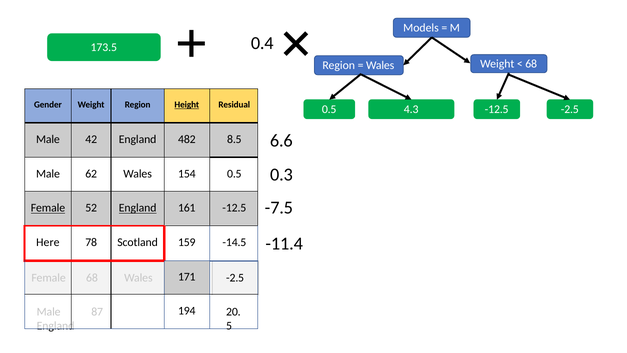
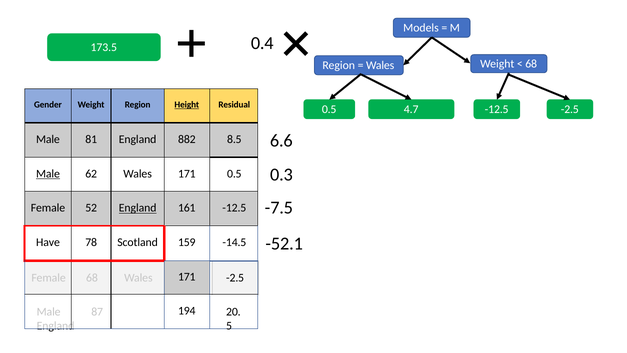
4.3: 4.3 -> 4.7 (411, 109)
42: 42 -> 81 (91, 139)
482: 482 -> 882 (187, 139)
Male underline: none -> present (48, 174)
Wales 154: 154 -> 171 (187, 174)
Female underline: present -> none (48, 208)
-11.4: -11.4 -> -52.1 (284, 243)
Here: Here -> Have (48, 242)
